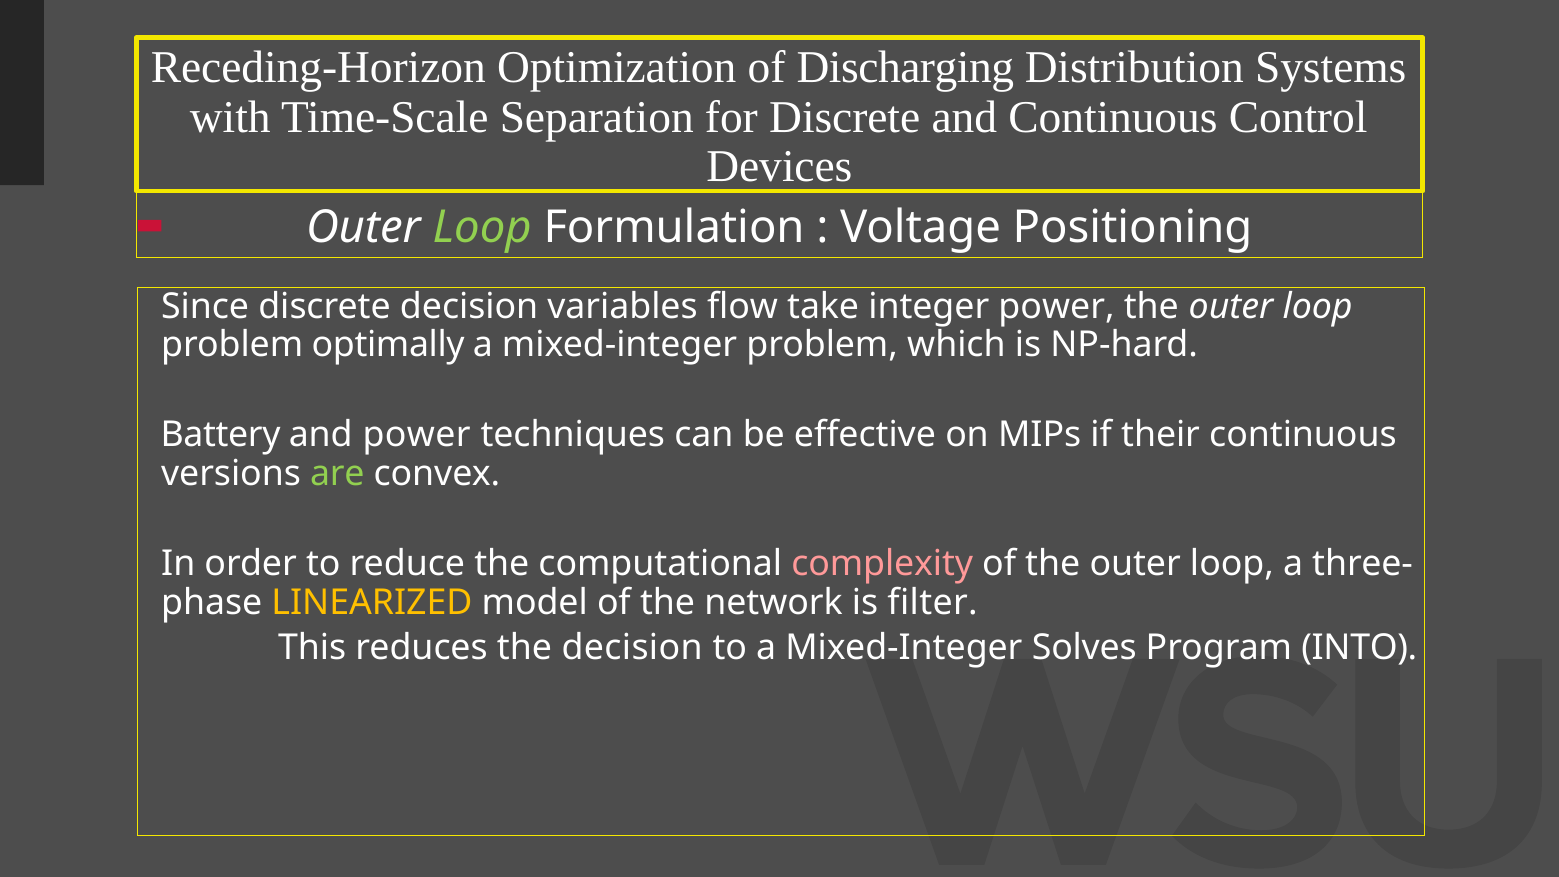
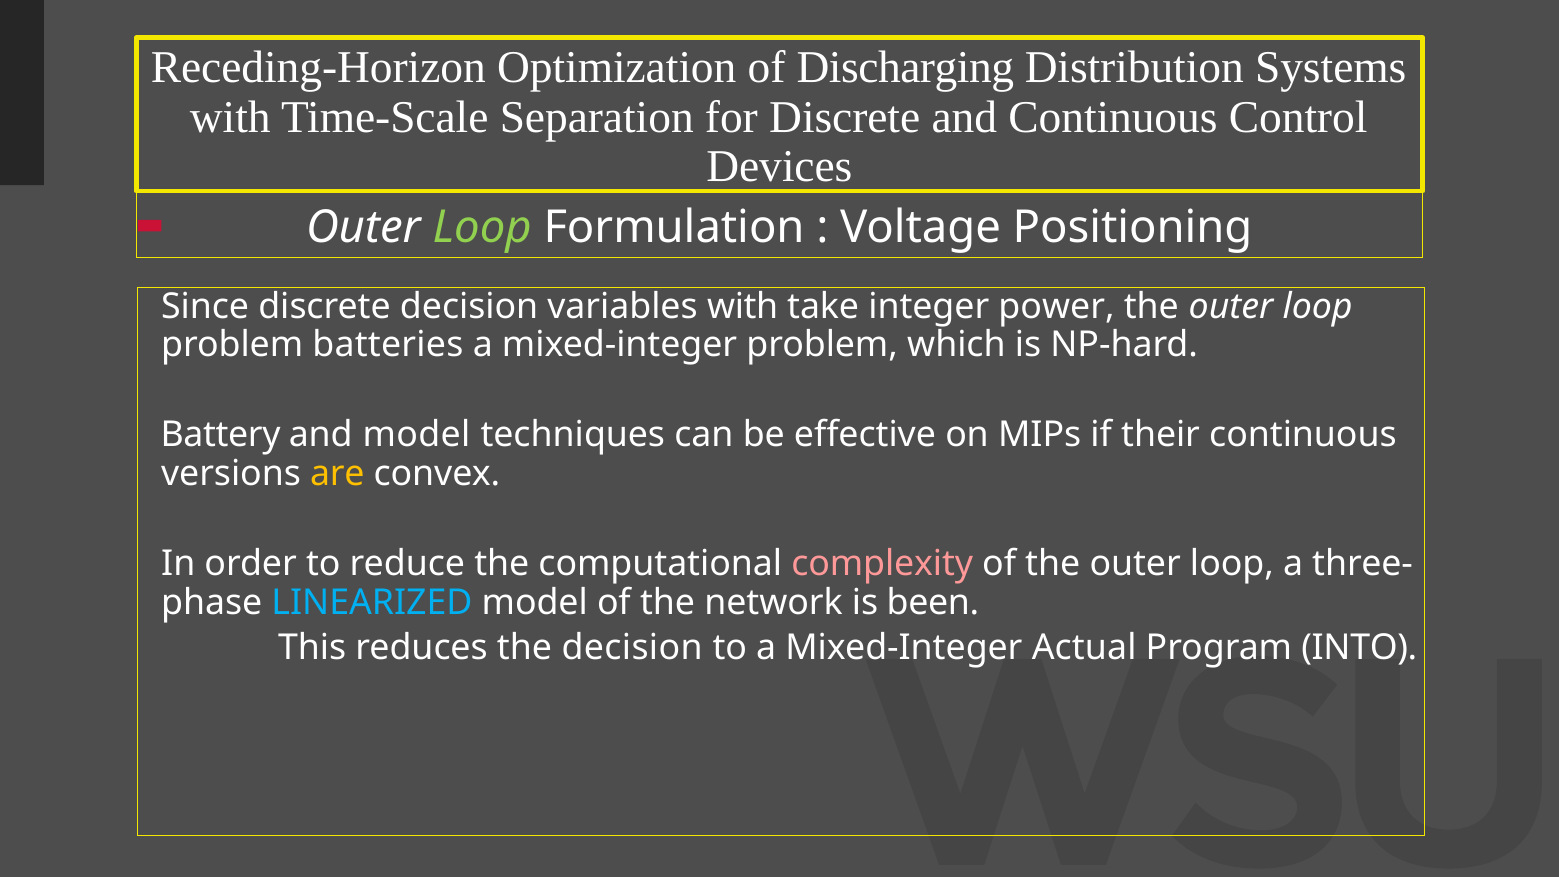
variables flow: flow -> with (743, 307)
optimally: optimally -> batteries (388, 345)
and power: power -> model (417, 435)
are colour: light green -> yellow (337, 474)
LINEARIZED colour: yellow -> light blue (372, 602)
filter: filter -> been (933, 602)
Solves: Solves -> Actual (1084, 647)
